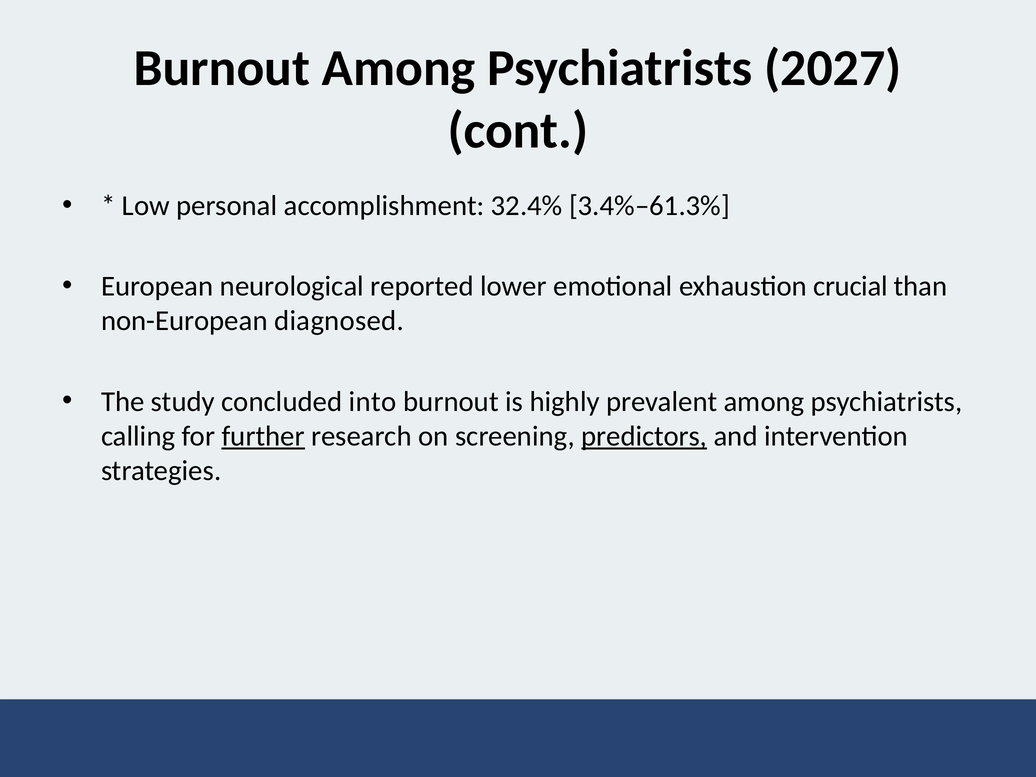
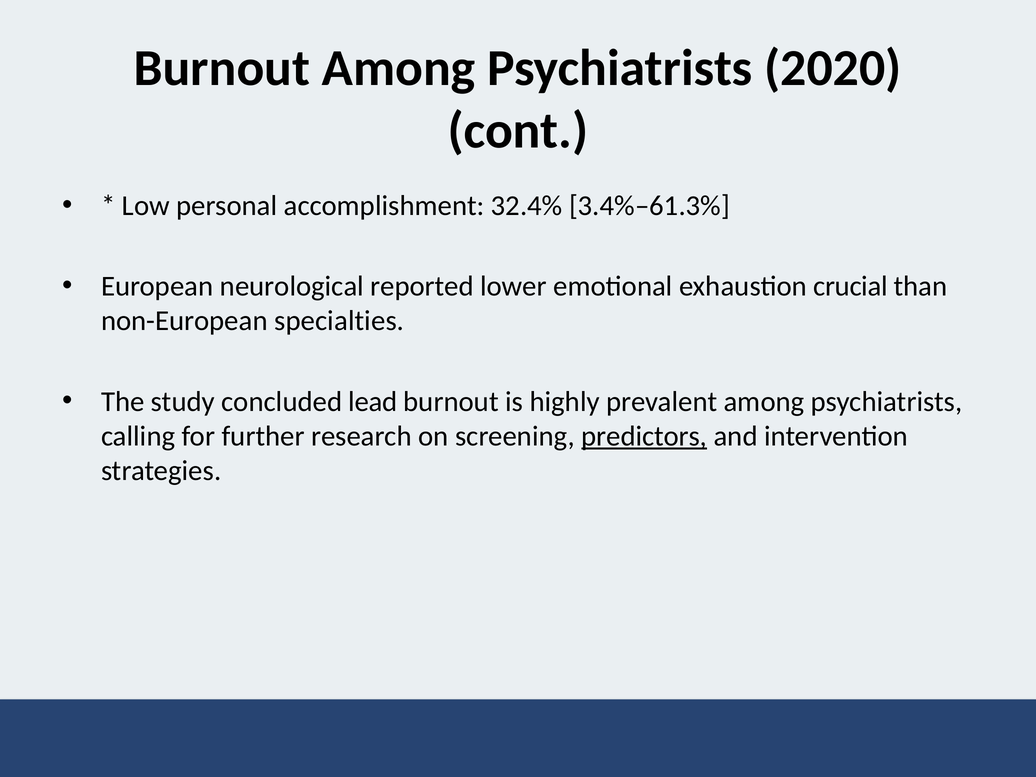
2027: 2027 -> 2020 (833, 68)
diagnosed: diagnosed -> specialties (339, 321)
into: into -> lead (373, 402)
further underline: present -> none (263, 436)
